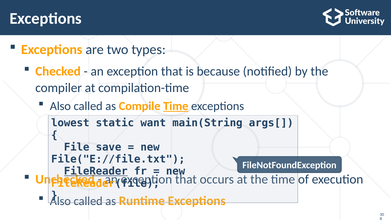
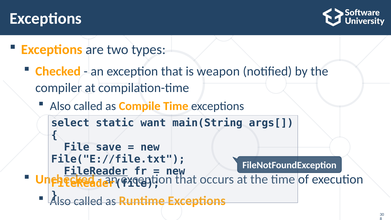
because: because -> weapon (218, 71)
Time underline: present -> none (176, 106)
lowest: lowest -> select (70, 123)
